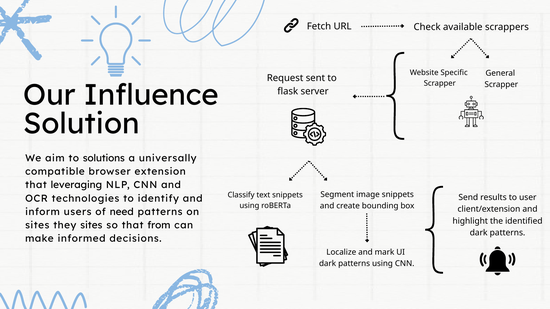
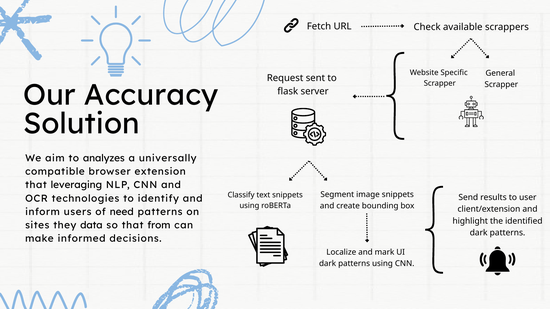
Influence: Influence -> Accuracy (151, 95)
solutions: solutions -> analyzes (104, 158)
they sites: sites -> data (91, 225)
